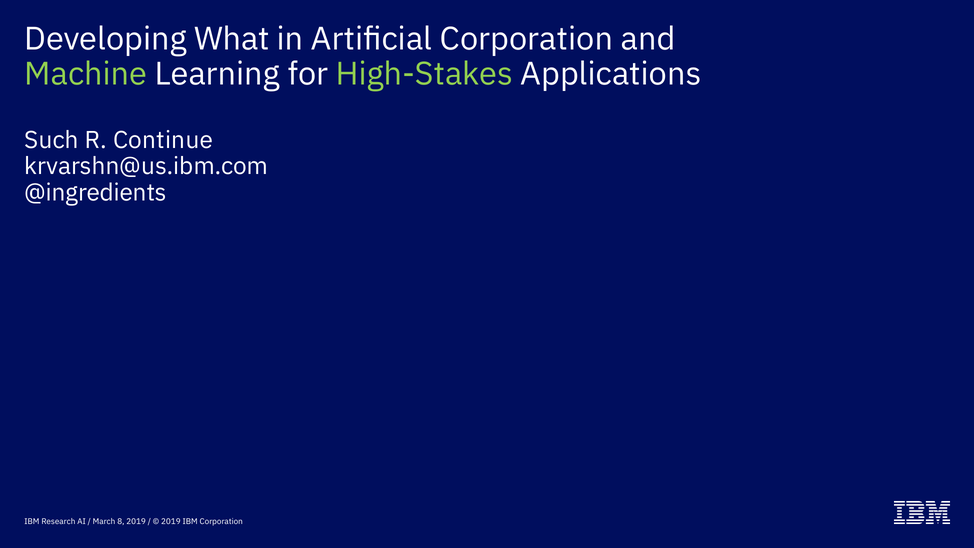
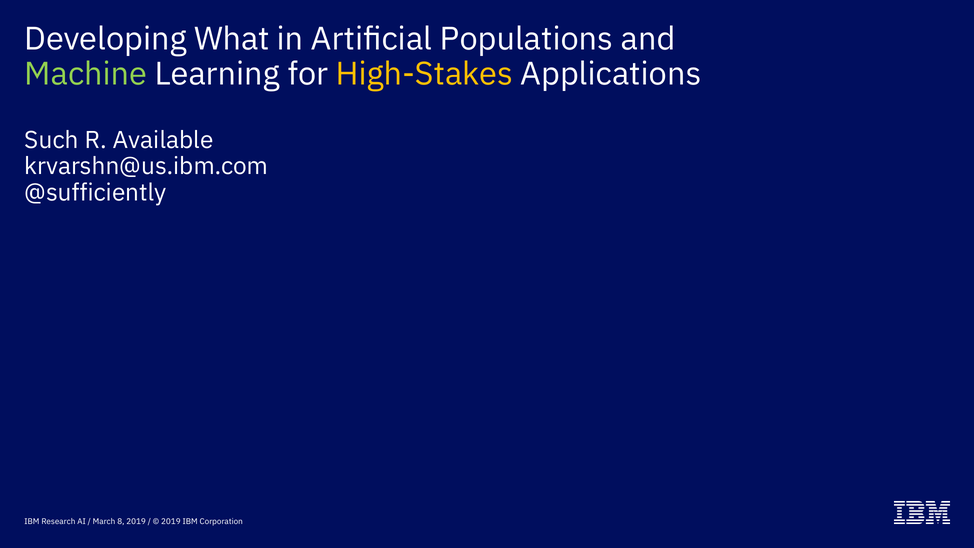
Artificial Corporation: Corporation -> Populations (527, 39)
High-Stakes colour: light green -> yellow (424, 74)
Continue: Continue -> Available (163, 140)
@ingredients: @ingredients -> @sufficiently (95, 193)
